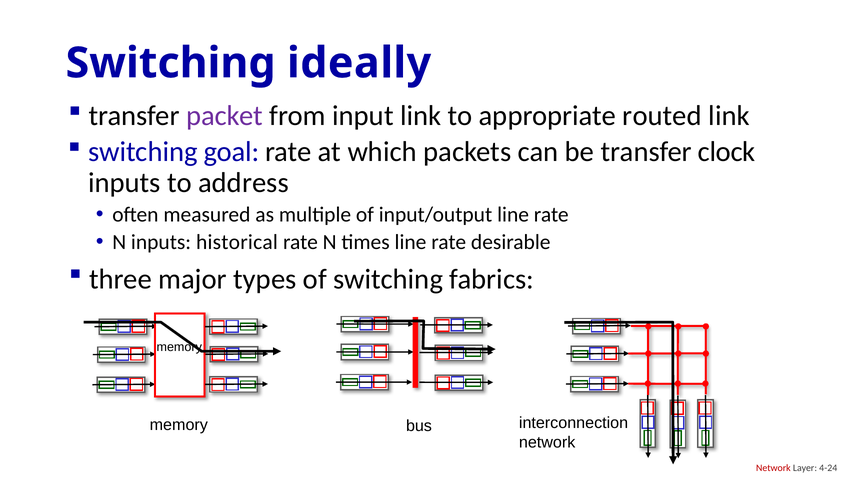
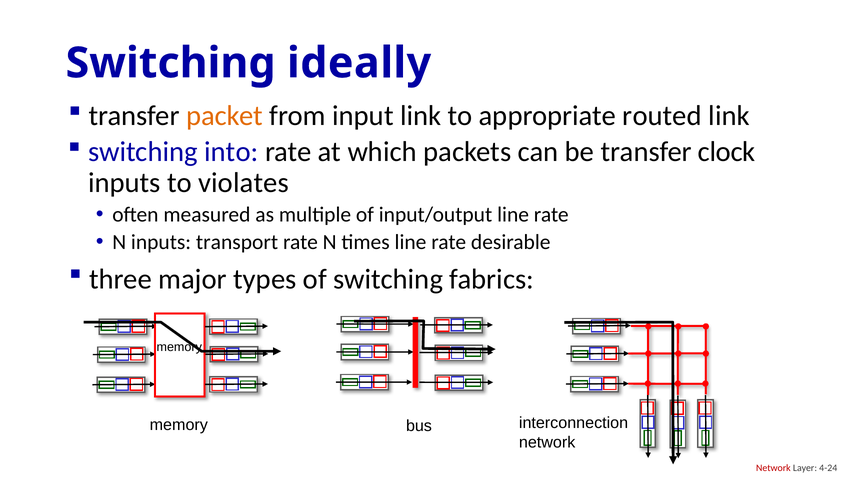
packet colour: purple -> orange (225, 116)
goal: goal -> into (231, 152)
address: address -> violates (243, 183)
historical: historical -> transport (237, 242)
